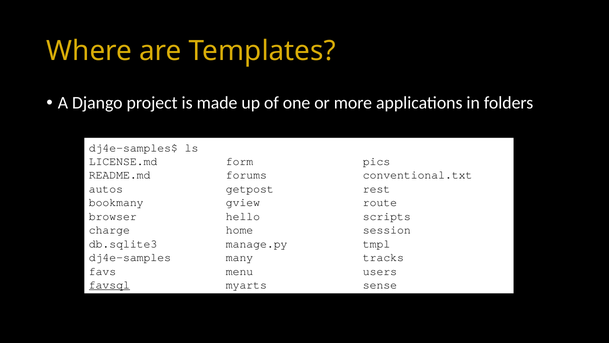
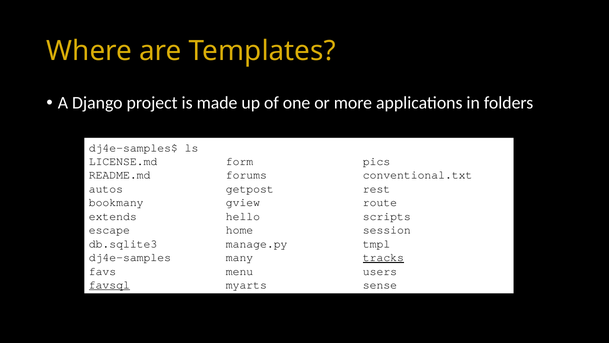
browser: browser -> extends (113, 216)
charge: charge -> escape (109, 230)
tracks underline: none -> present (383, 257)
